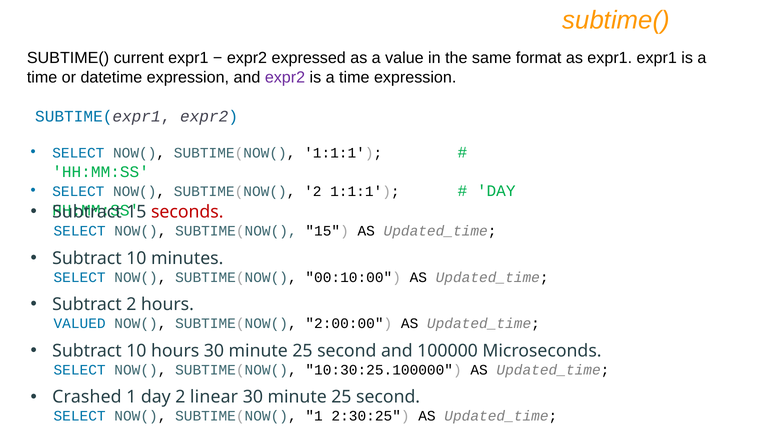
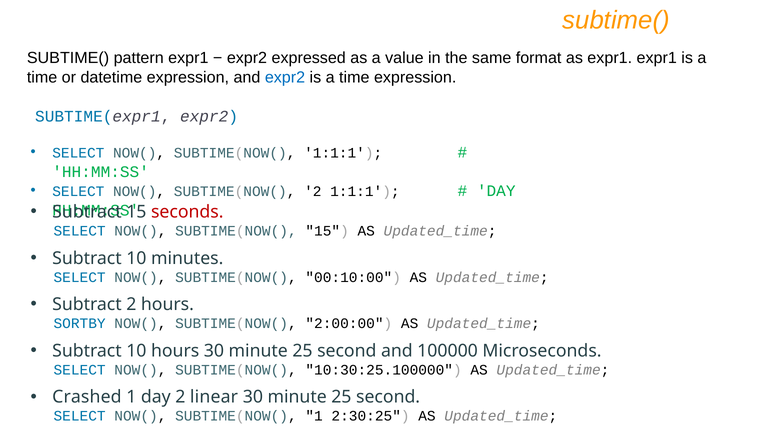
current: current -> pattern (139, 58)
expr2 colour: purple -> blue (285, 77)
VALUED: VALUED -> SORTBY (80, 324)
